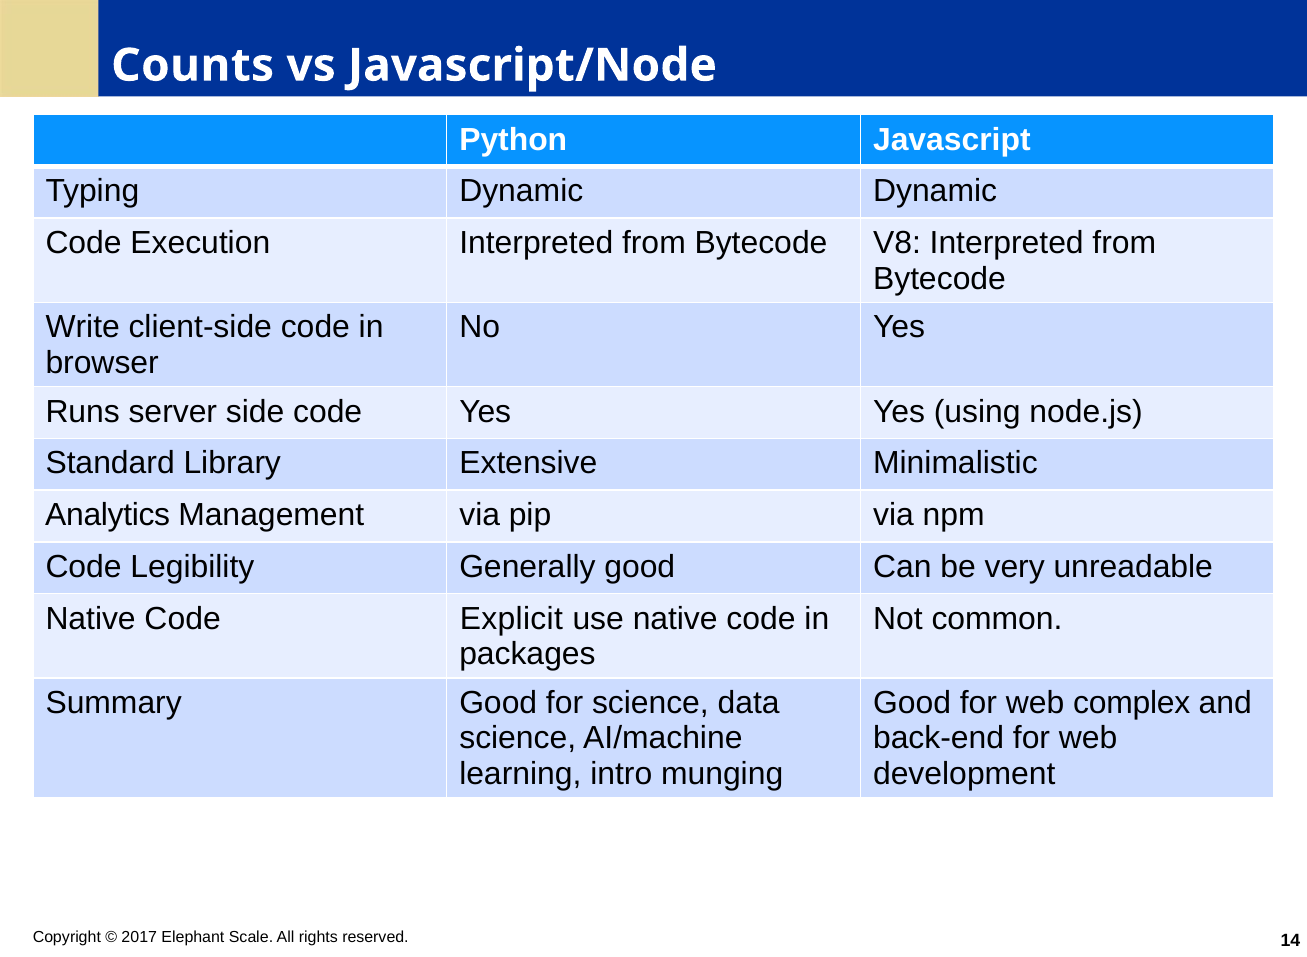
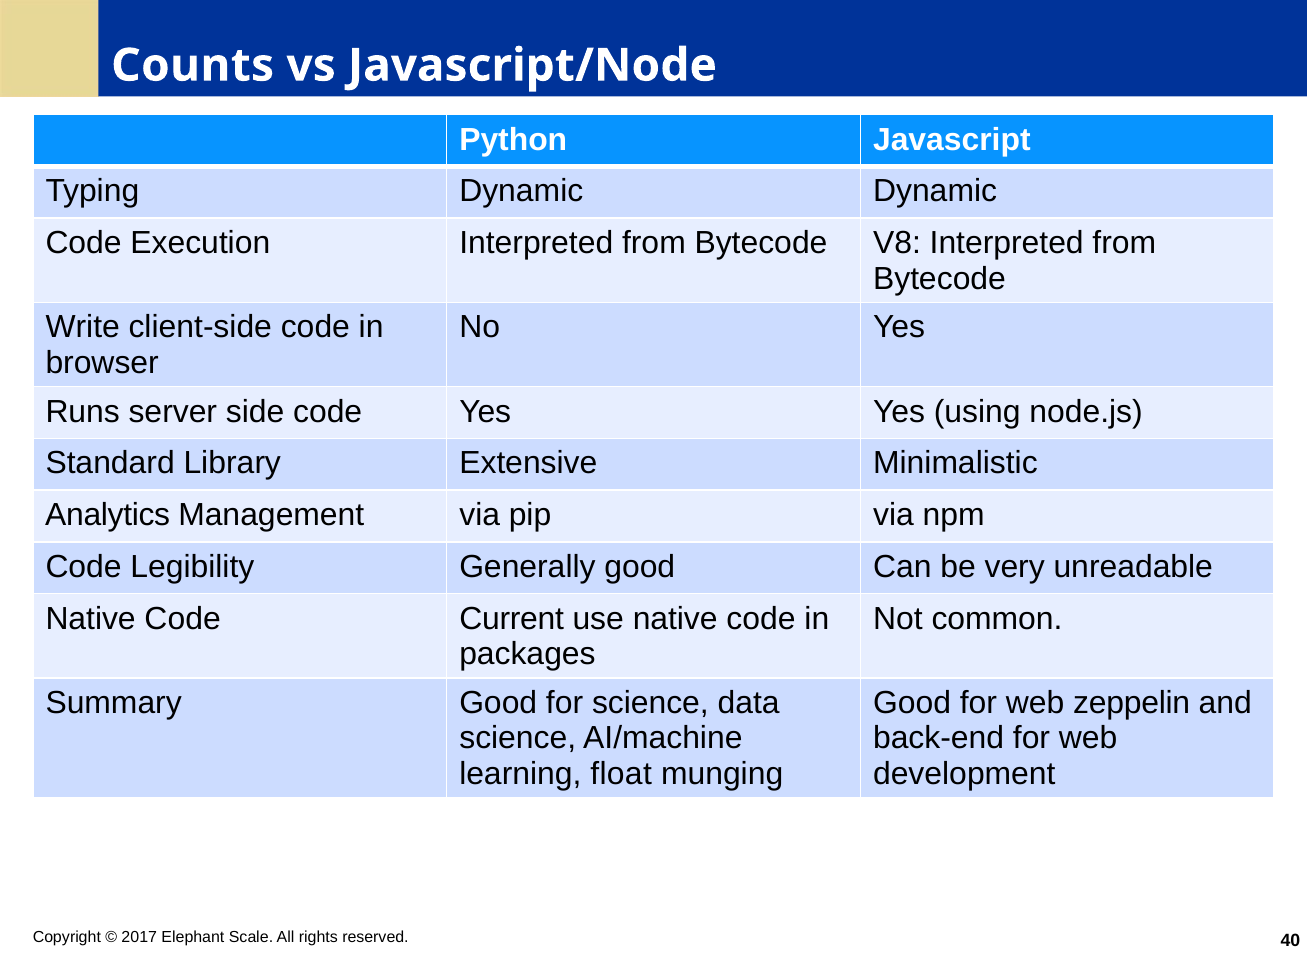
Explicit: Explicit -> Current (512, 618)
complex: complex -> zeppelin (1132, 702)
intro: intro -> float (621, 774)
14: 14 -> 40 (1290, 940)
